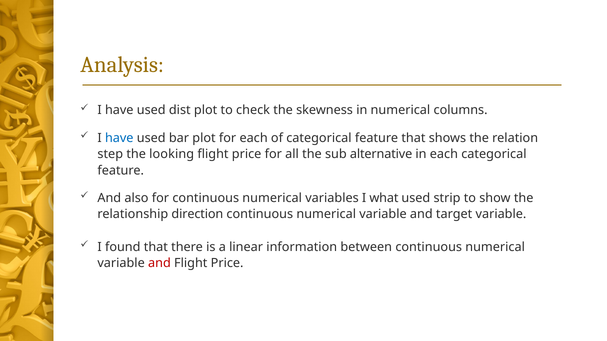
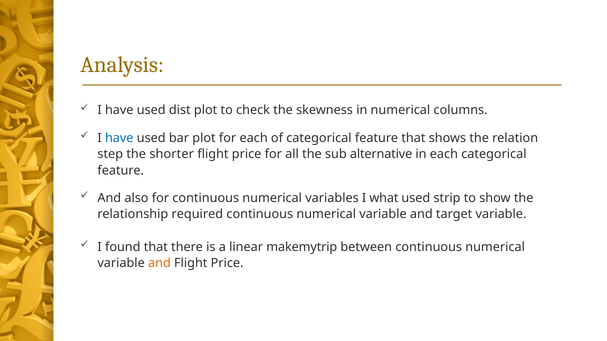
looking: looking -> shorter (172, 154)
direction: direction -> required (197, 215)
information: information -> makemytrip (302, 247)
and colour: red -> orange (159, 264)
